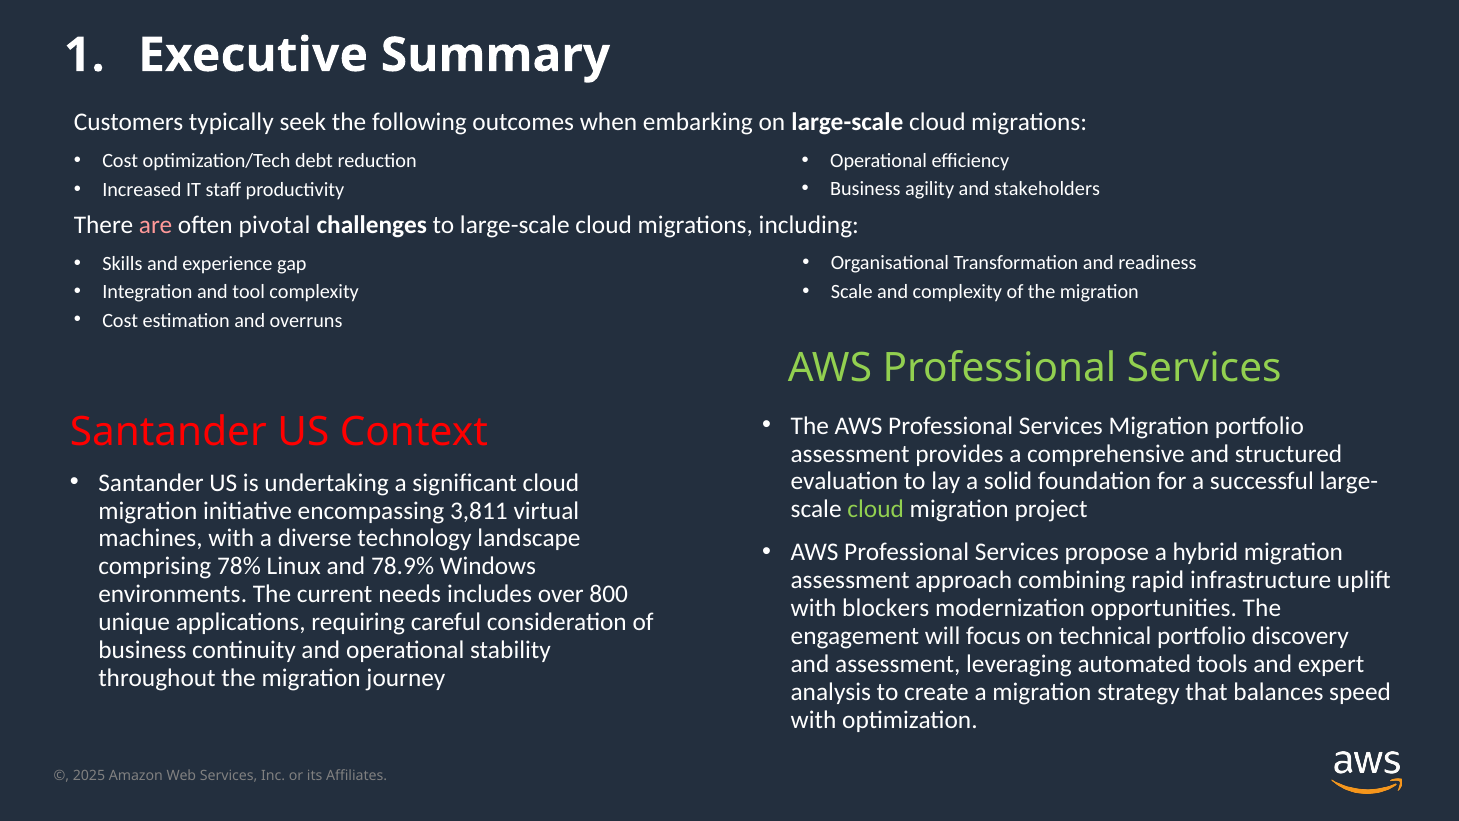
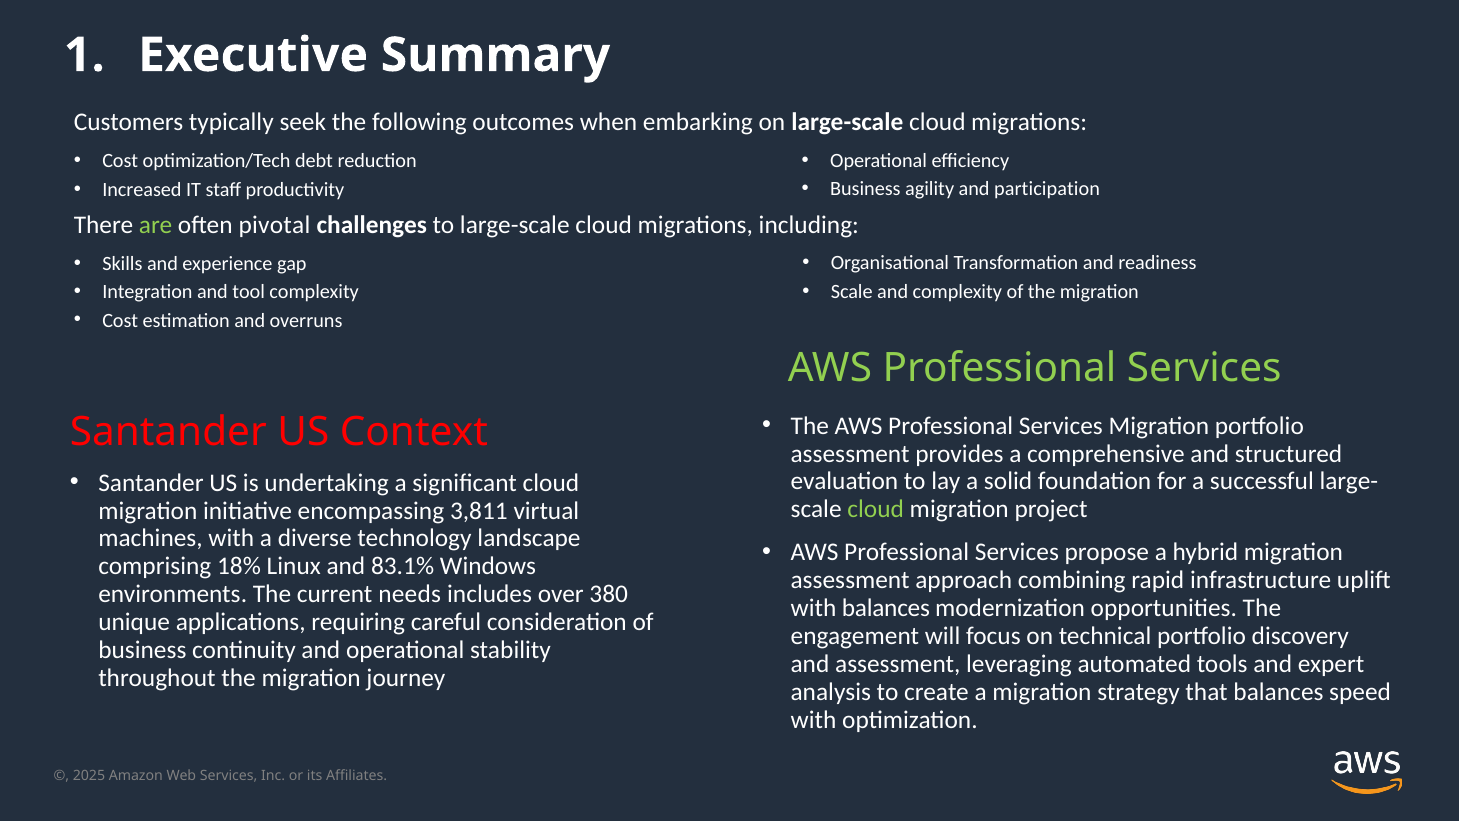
stakeholders: stakeholders -> participation (1047, 189)
are colour: pink -> light green (156, 225)
78%: 78% -> 18% (239, 566)
78.9%: 78.9% -> 83.1% (403, 566)
800: 800 -> 380 (609, 594)
with blockers: blockers -> balances (886, 608)
